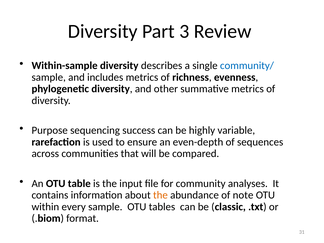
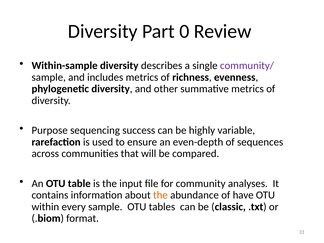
3: 3 -> 0 (184, 31)
community/ colour: blue -> purple (247, 66)
note: note -> have (243, 195)
